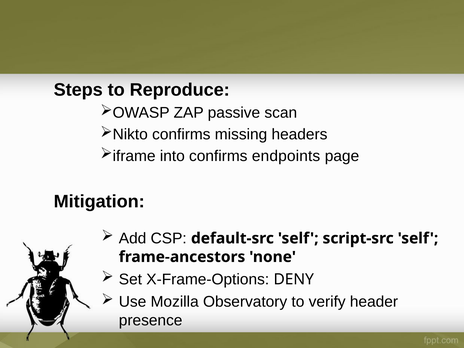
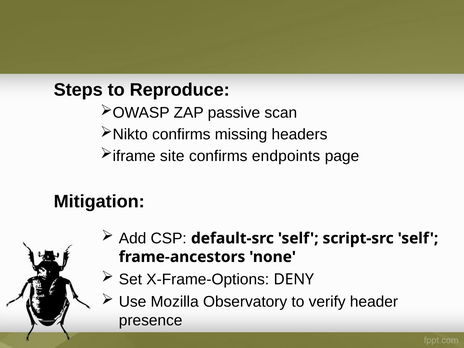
into: into -> site (172, 156)
